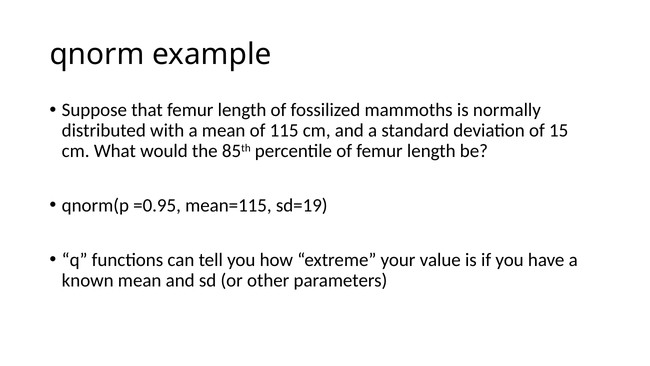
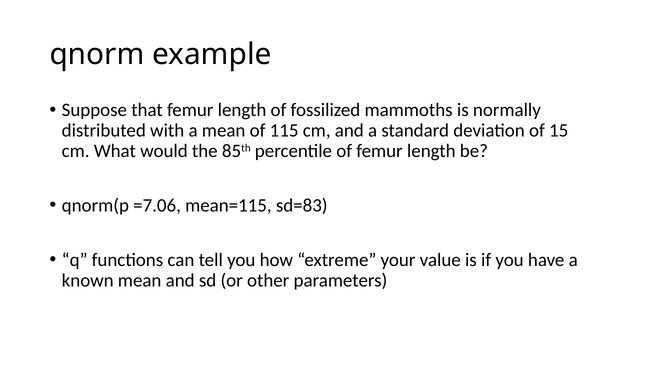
=0.95: =0.95 -> =7.06 (157, 205)
sd=19: sd=19 -> sd=83 (302, 205)
